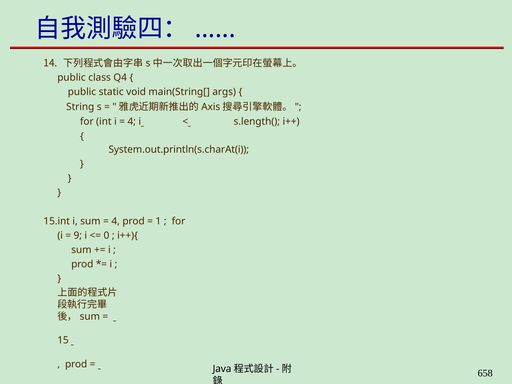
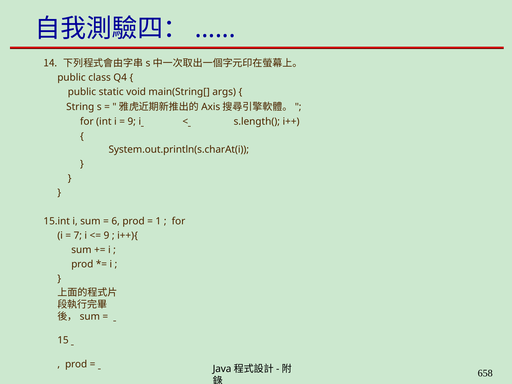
4: 4 -> 9 (132, 122)
4: 4 -> 6 (116, 221)
9: 9 -> 7 (78, 235)
0: 0 -> 9 (106, 235)
